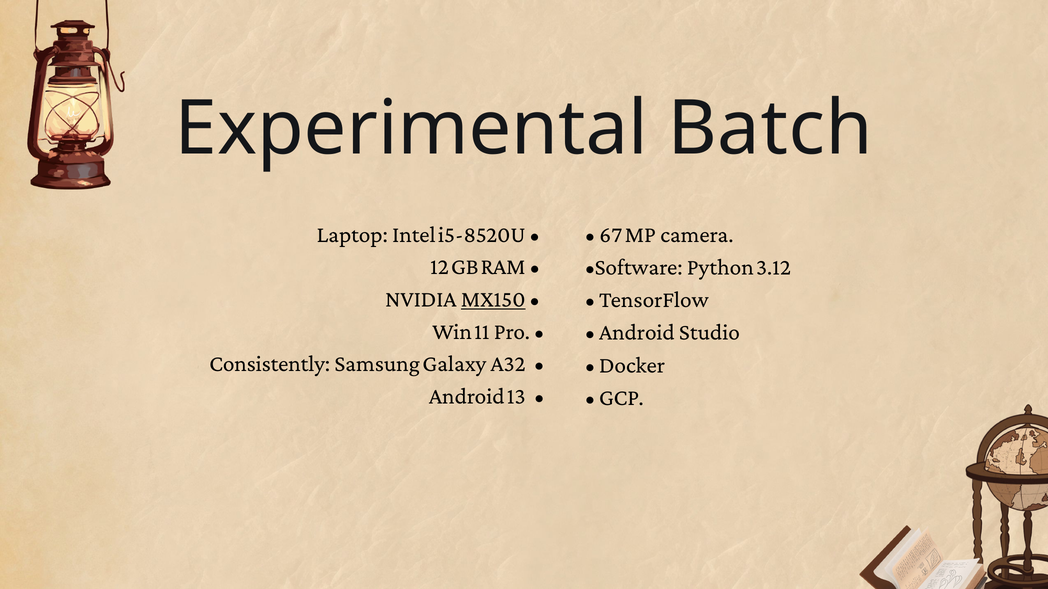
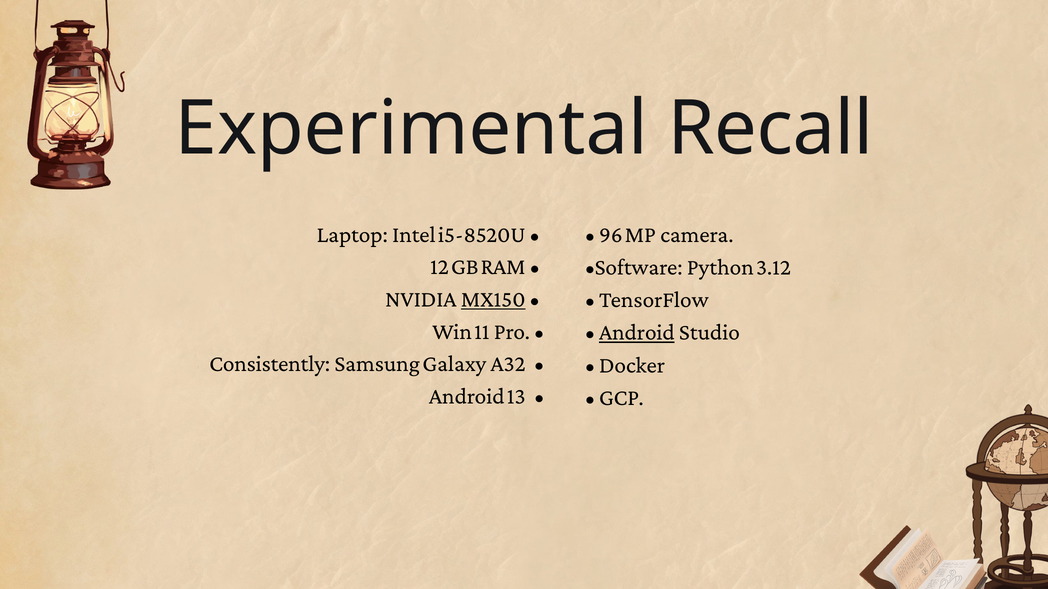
Batch: Batch -> Recall (770, 129)
67: 67 -> 96 (611, 235)
Android underline: none -> present (637, 333)
